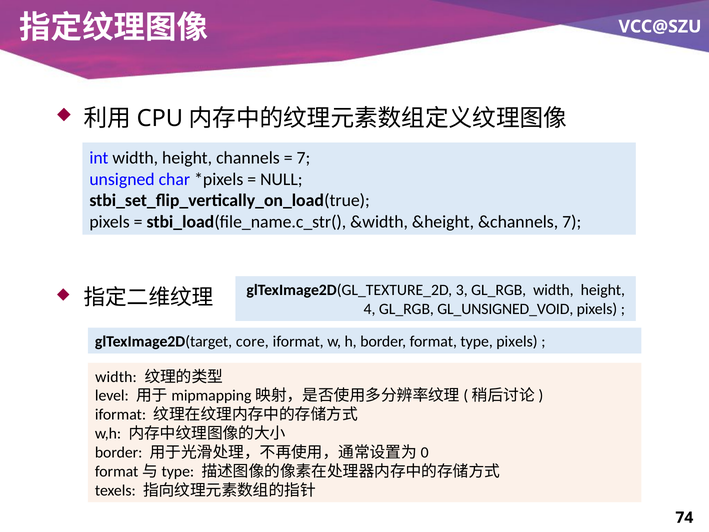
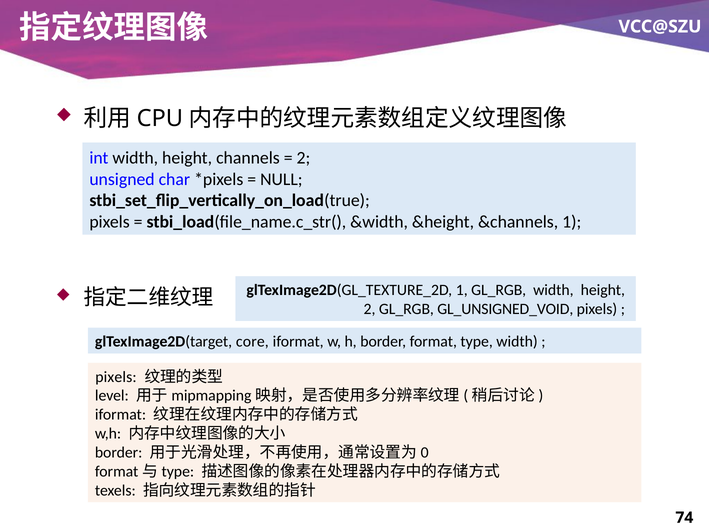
7: 7 -> 2 (303, 158)
&channels 7: 7 -> 1 (572, 222)
glTexImage2D(GL_TEXTURE_2D 3: 3 -> 1 (462, 290)
4: 4 -> 2 (370, 309)
type pixels: pixels -> width (517, 342)
width: width -> pixels (116, 377)
